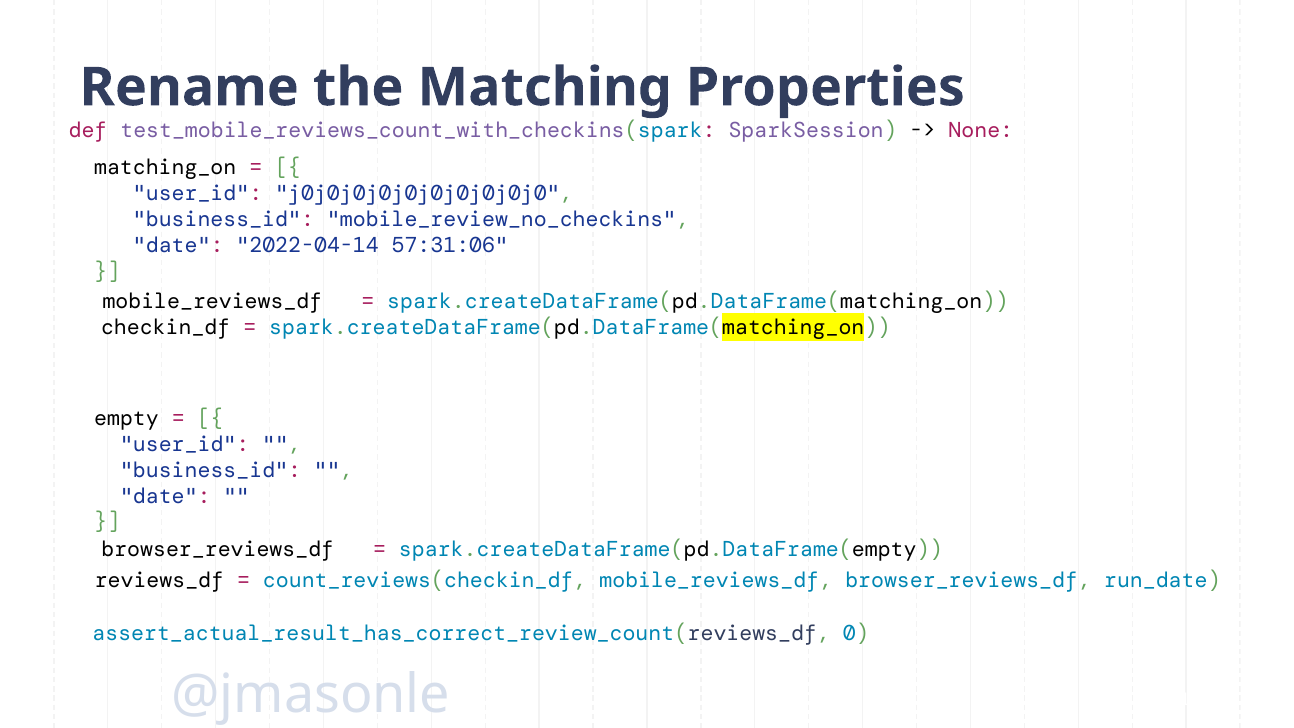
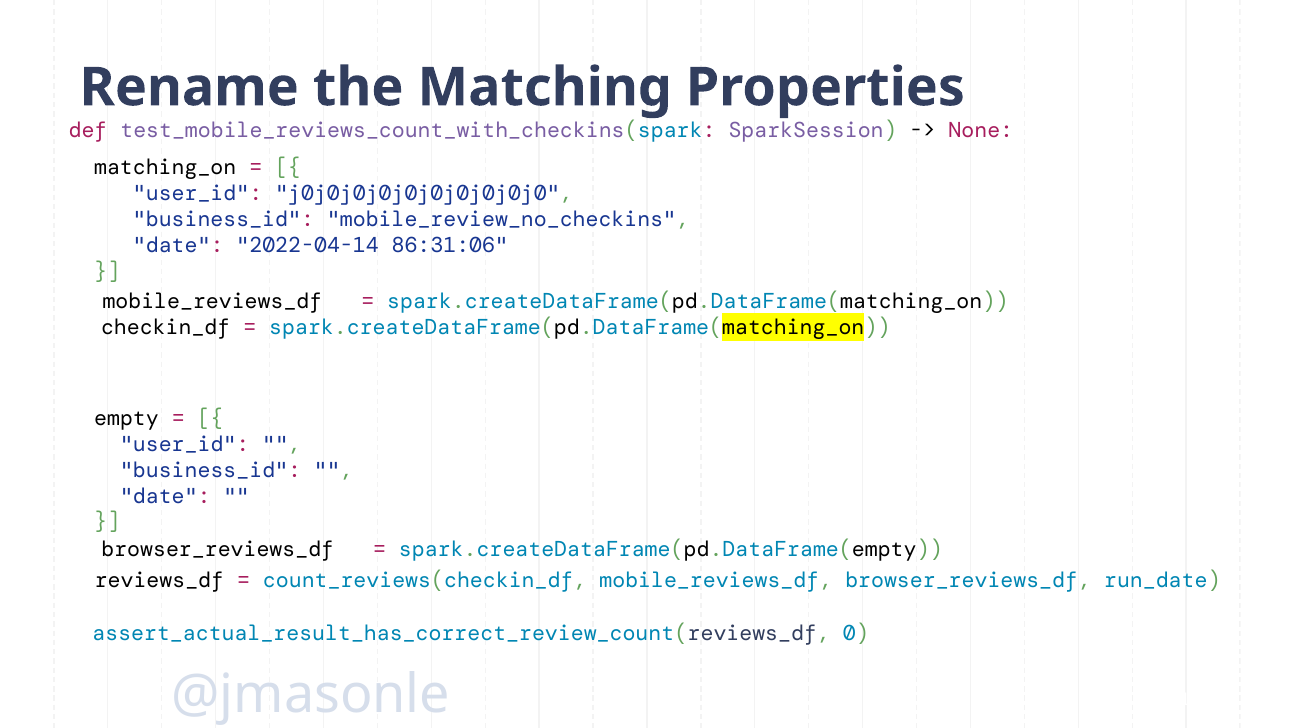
57:31:06: 57:31:06 -> 86:31:06 (450, 245)
